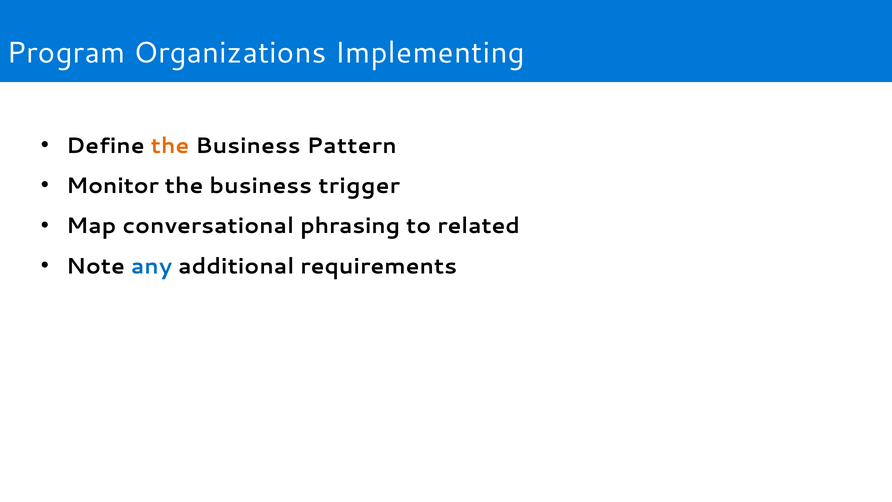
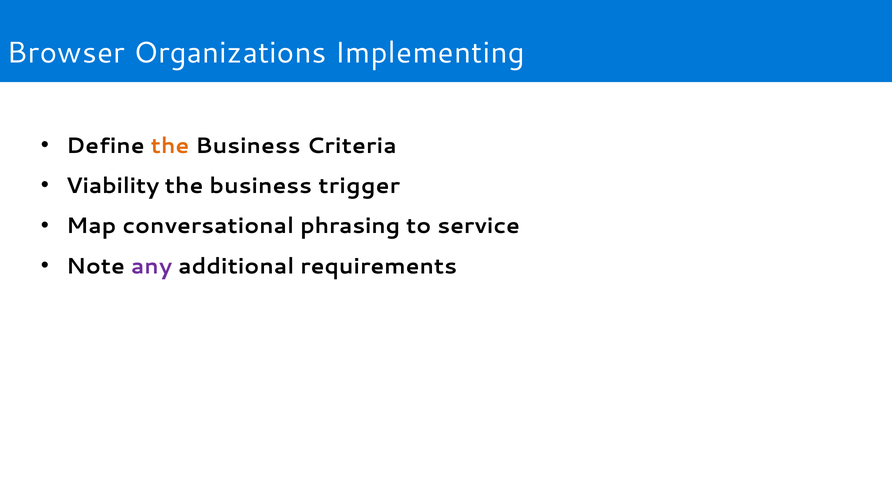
Program: Program -> Browser (66, 53)
Pattern: Pattern -> Criteria (352, 146)
Monitor: Monitor -> Viability (112, 186)
related: related -> service (479, 226)
any colour: blue -> purple (151, 266)
